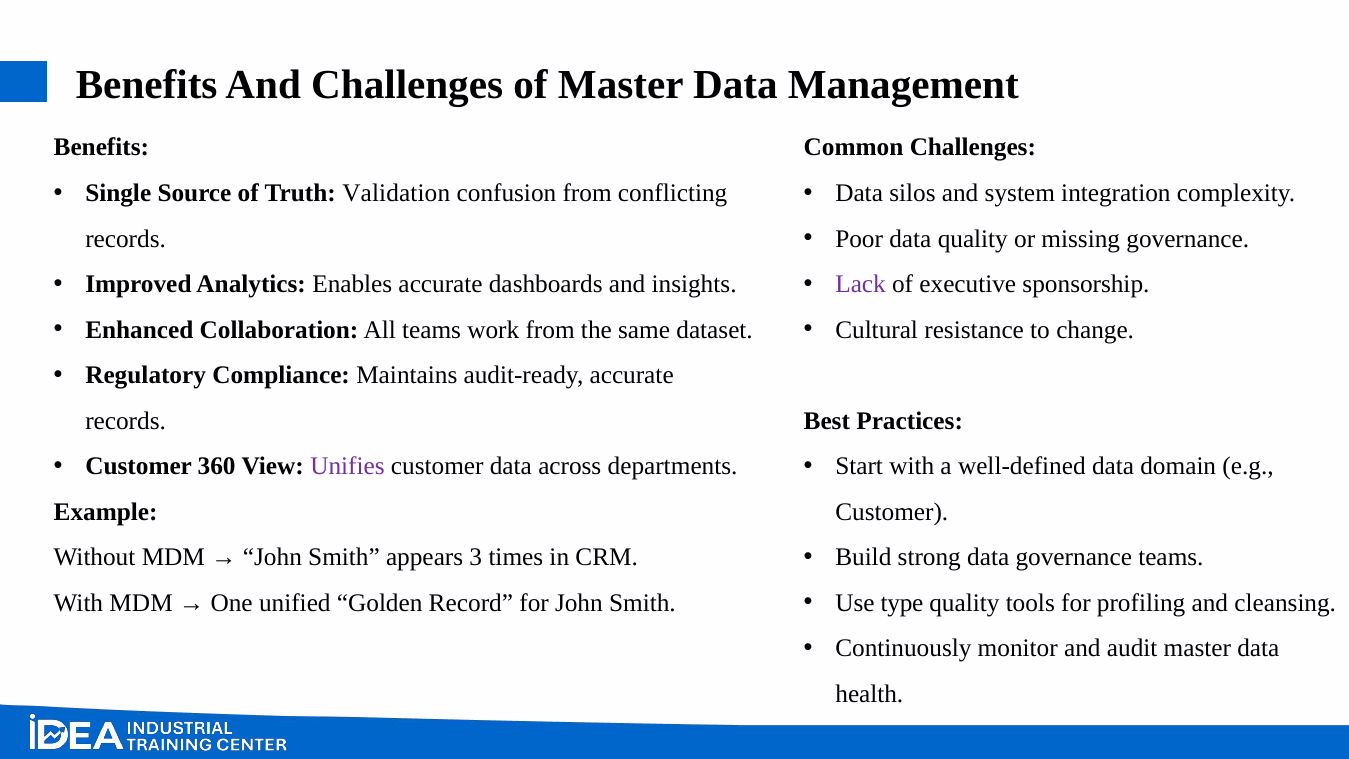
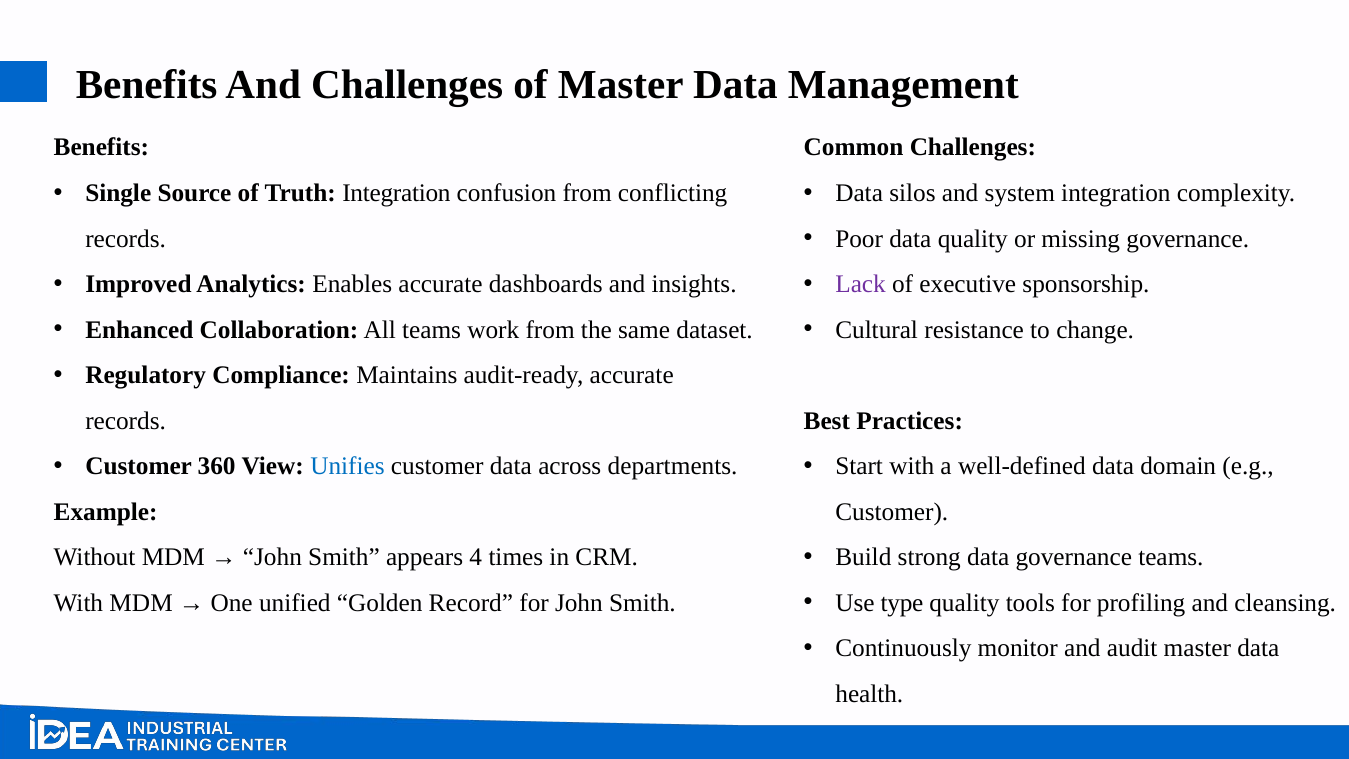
Truth Validation: Validation -> Integration (396, 193)
Unifies colour: purple -> blue (347, 466)
3: 3 -> 4 (476, 557)
